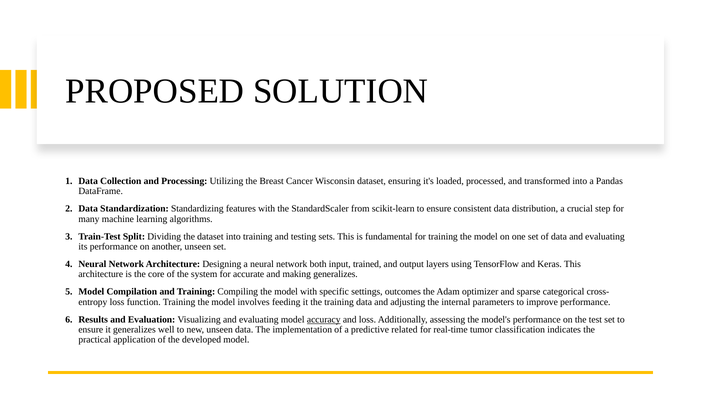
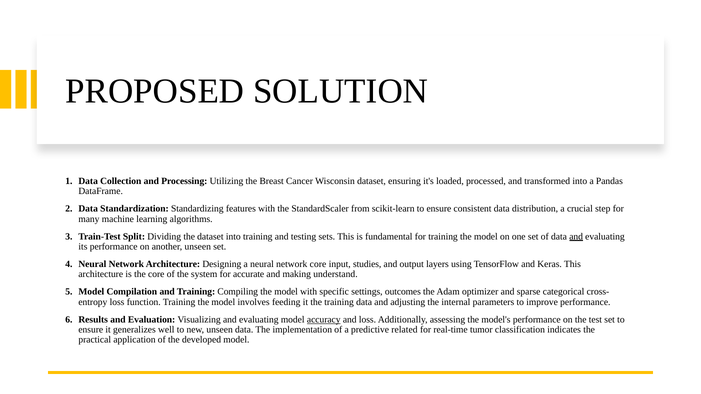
and underline: none -> present (576, 237)
network both: both -> core (318, 264)
trained: trained -> studies (367, 264)
making generalizes: generalizes -> understand (335, 274)
